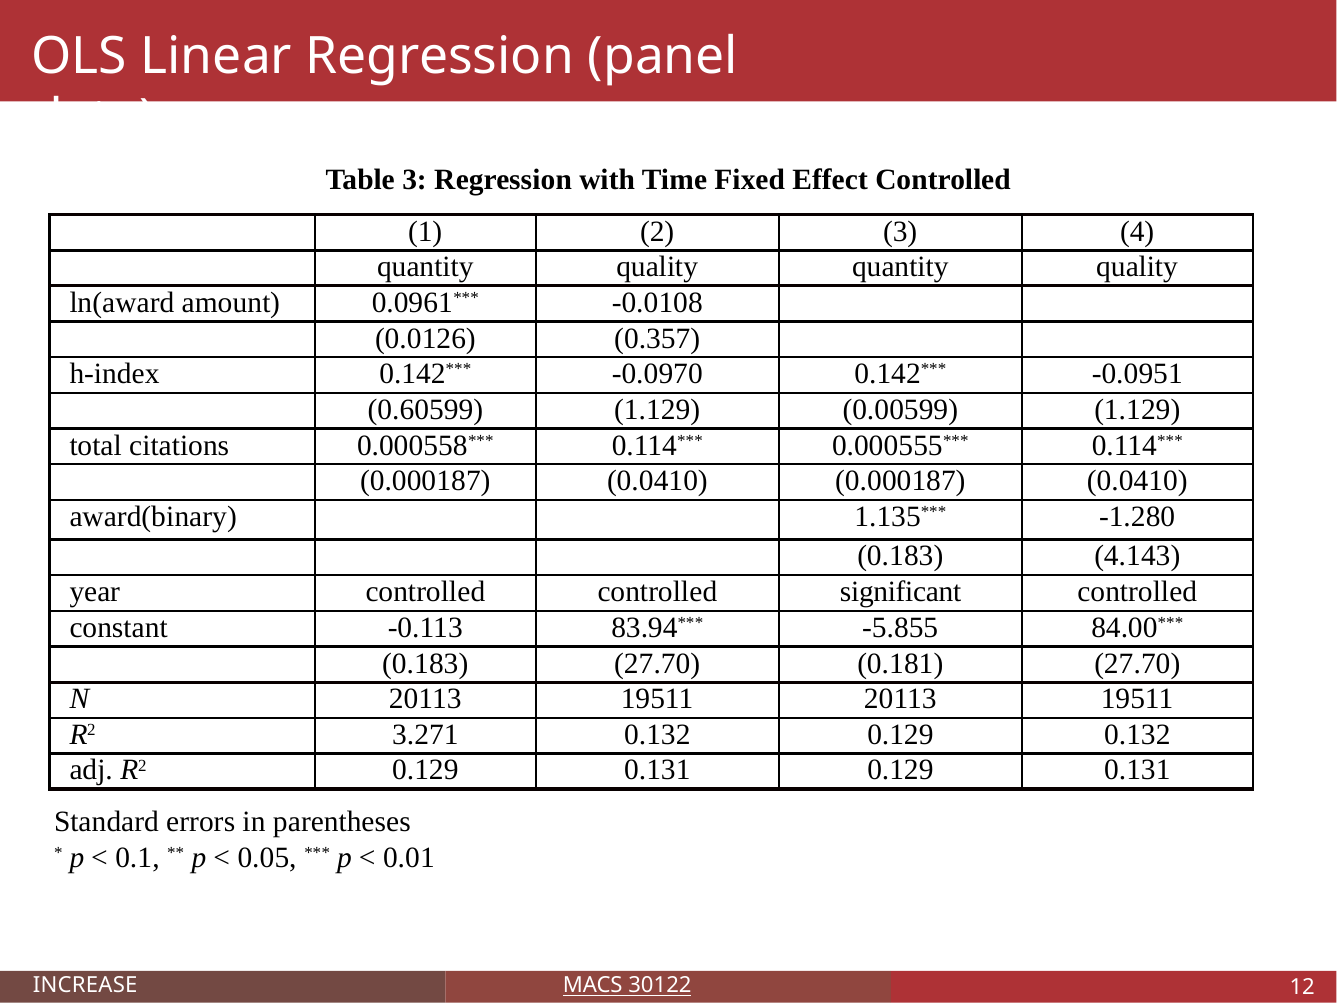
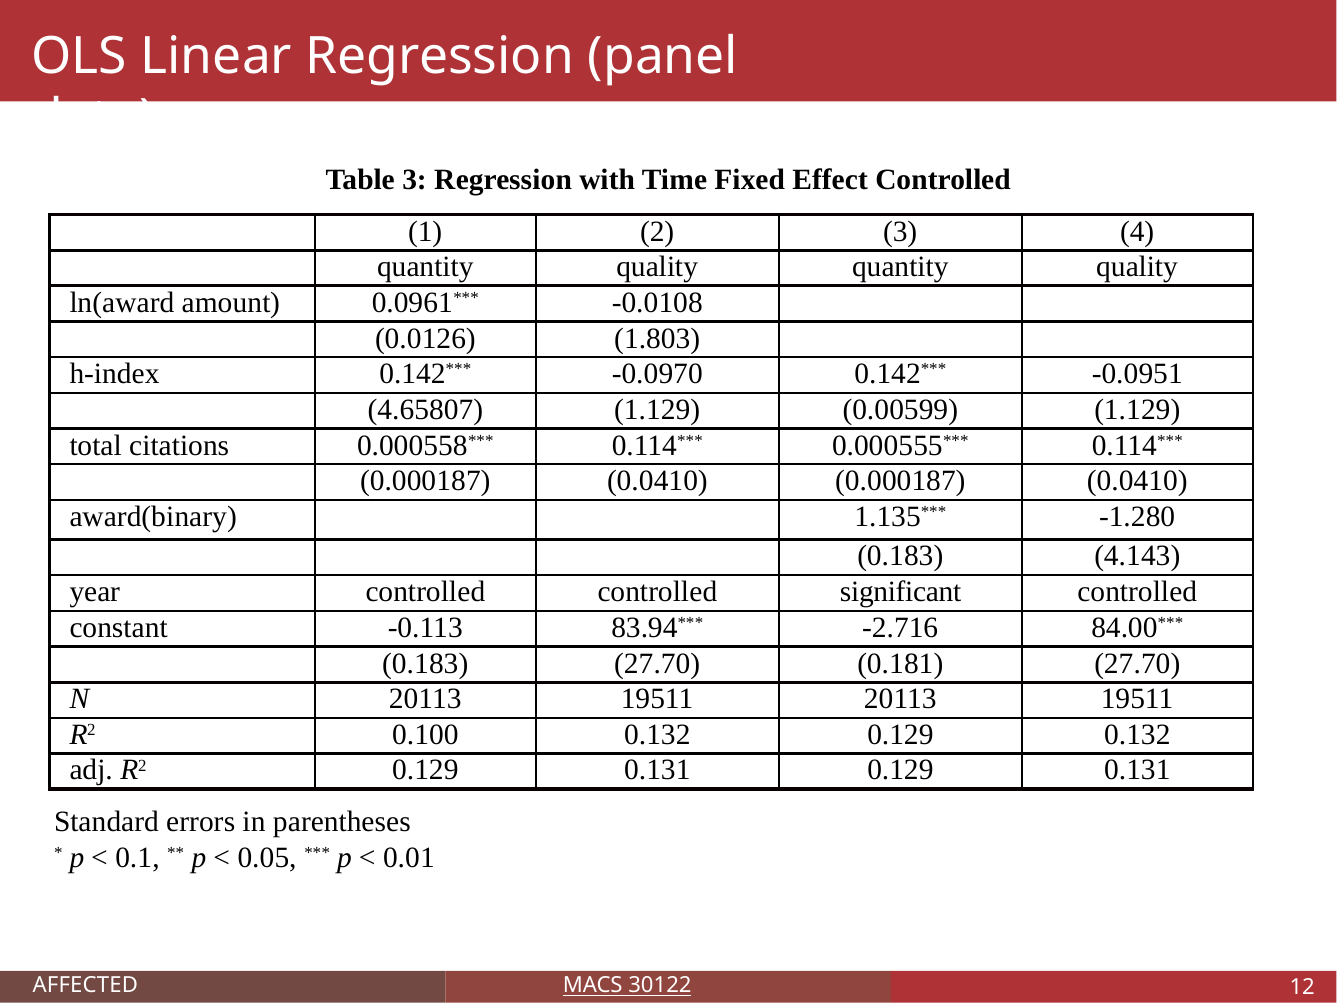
0.357: 0.357 -> 1.803 (657, 338)
0.60599: 0.60599 -> 4.65807 (425, 409)
-5.855: -5.855 -> -2.716 (900, 627)
3.271: 3.271 -> 0.100 (425, 734)
INCREASE: INCREASE -> AFFECTED (85, 985)
